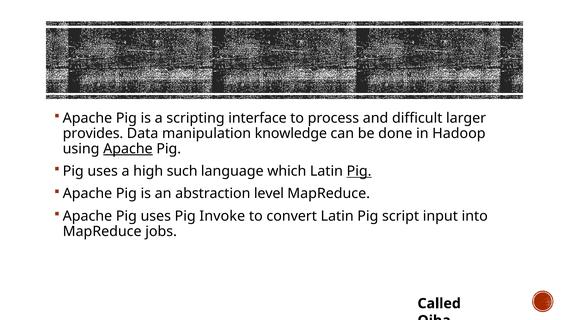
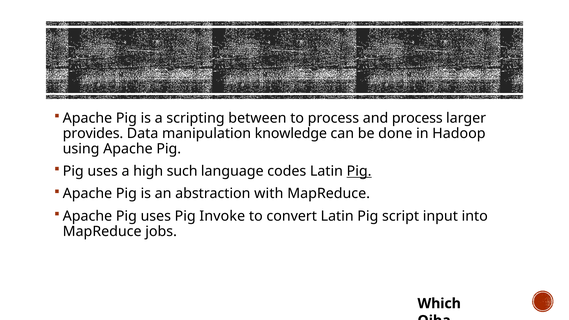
interface: interface -> between (257, 118)
and difficult: difficult -> process (417, 118)
Apache underline: present -> none (128, 149)
which: which -> codes (287, 171)
level: level -> with (269, 194)
Called: Called -> Which (439, 304)
